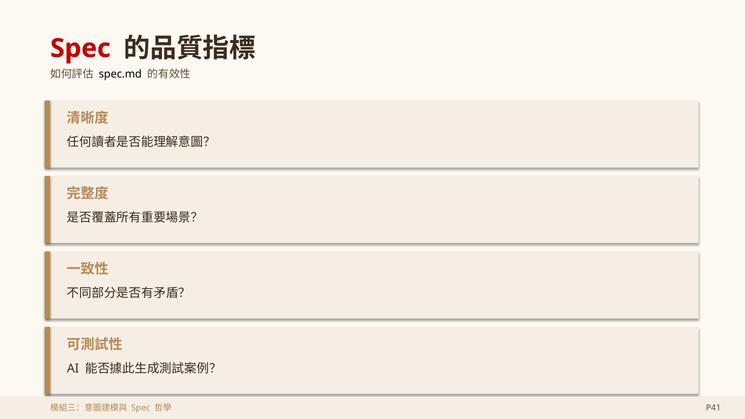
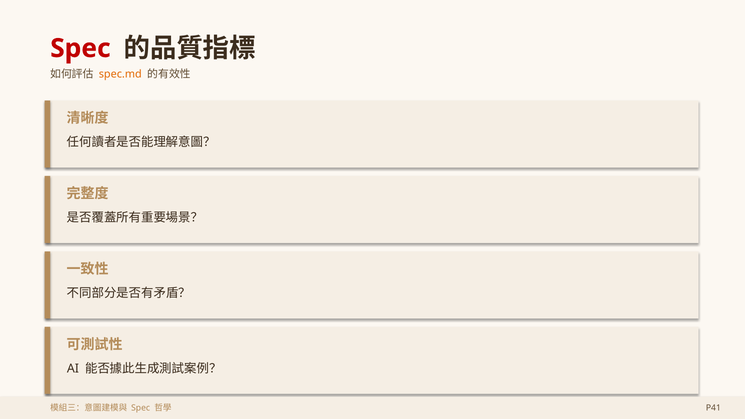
spec.md colour: black -> orange (120, 74)
